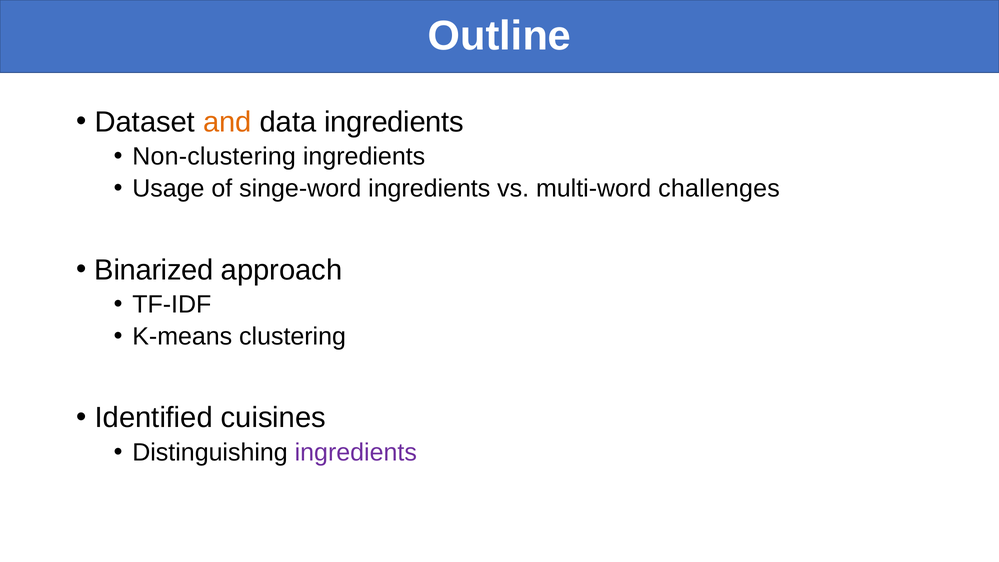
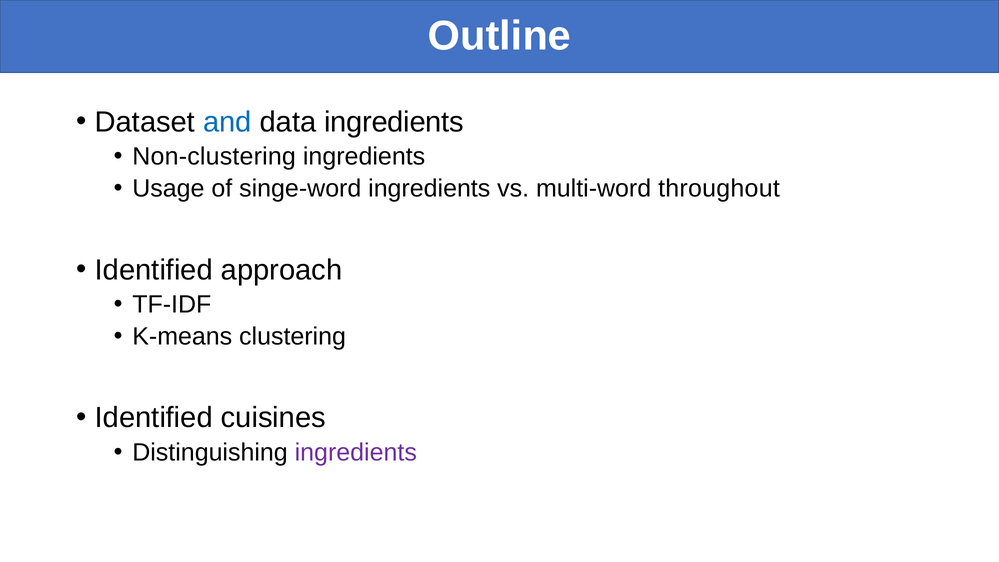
and colour: orange -> blue (227, 122)
challenges: challenges -> throughout (719, 189)
Binarized: Binarized -> Identified (154, 270)
